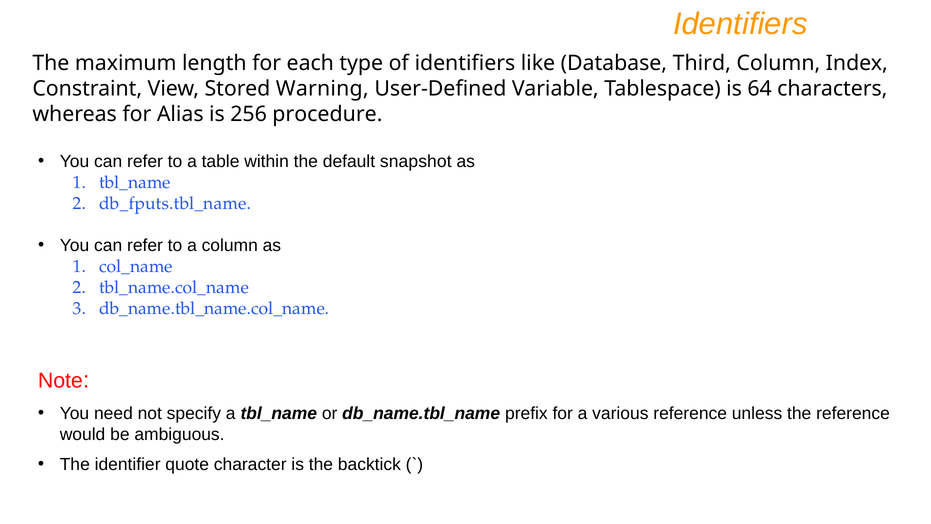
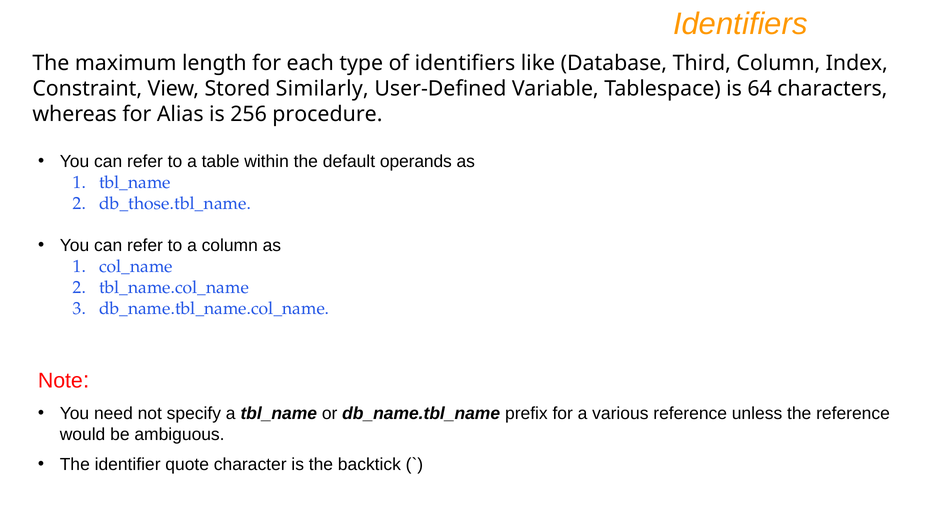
Warning: Warning -> Similarly (322, 89)
snapshot: snapshot -> operands (416, 161)
db_fputs.tbl_name: db_fputs.tbl_name -> db_those.tbl_name (175, 203)
